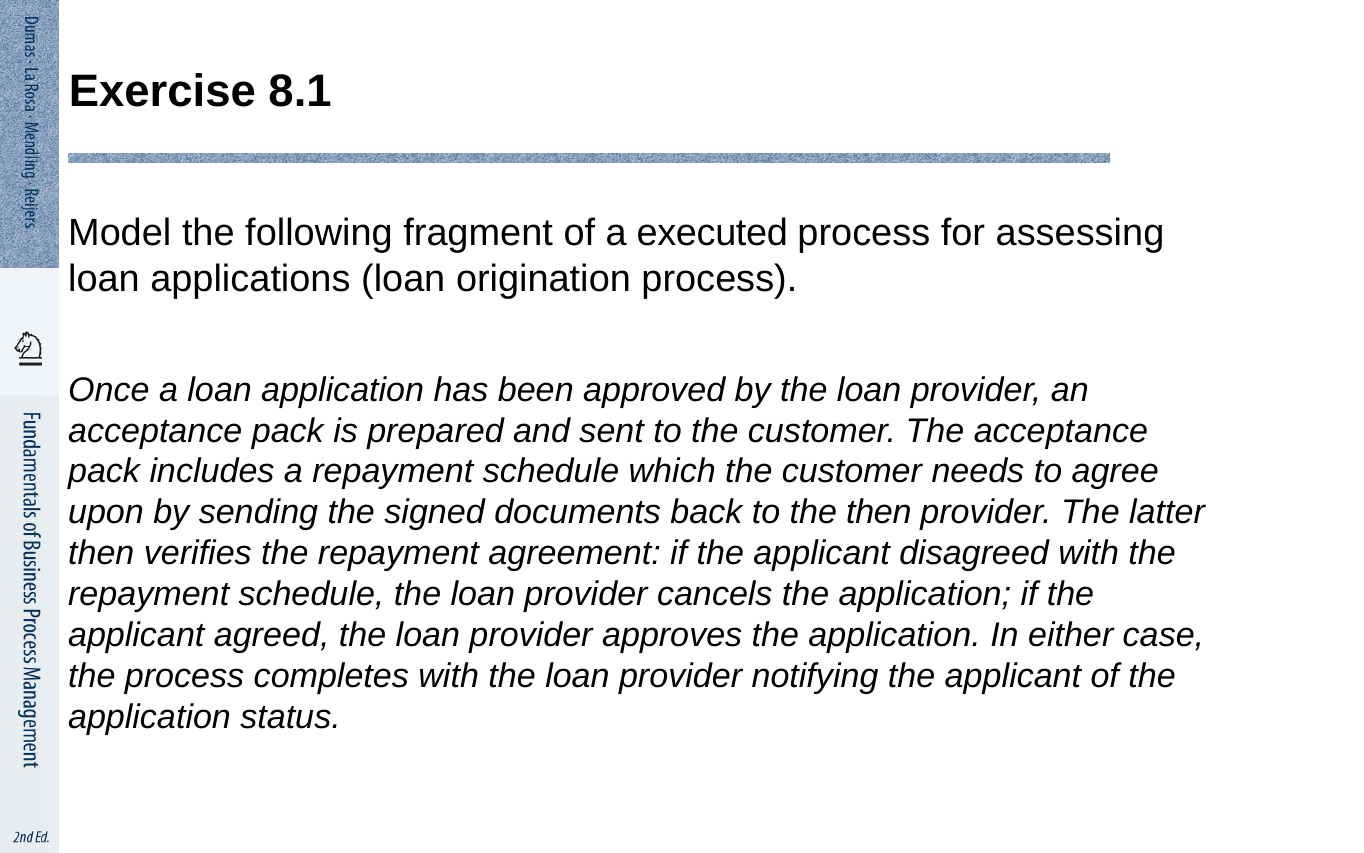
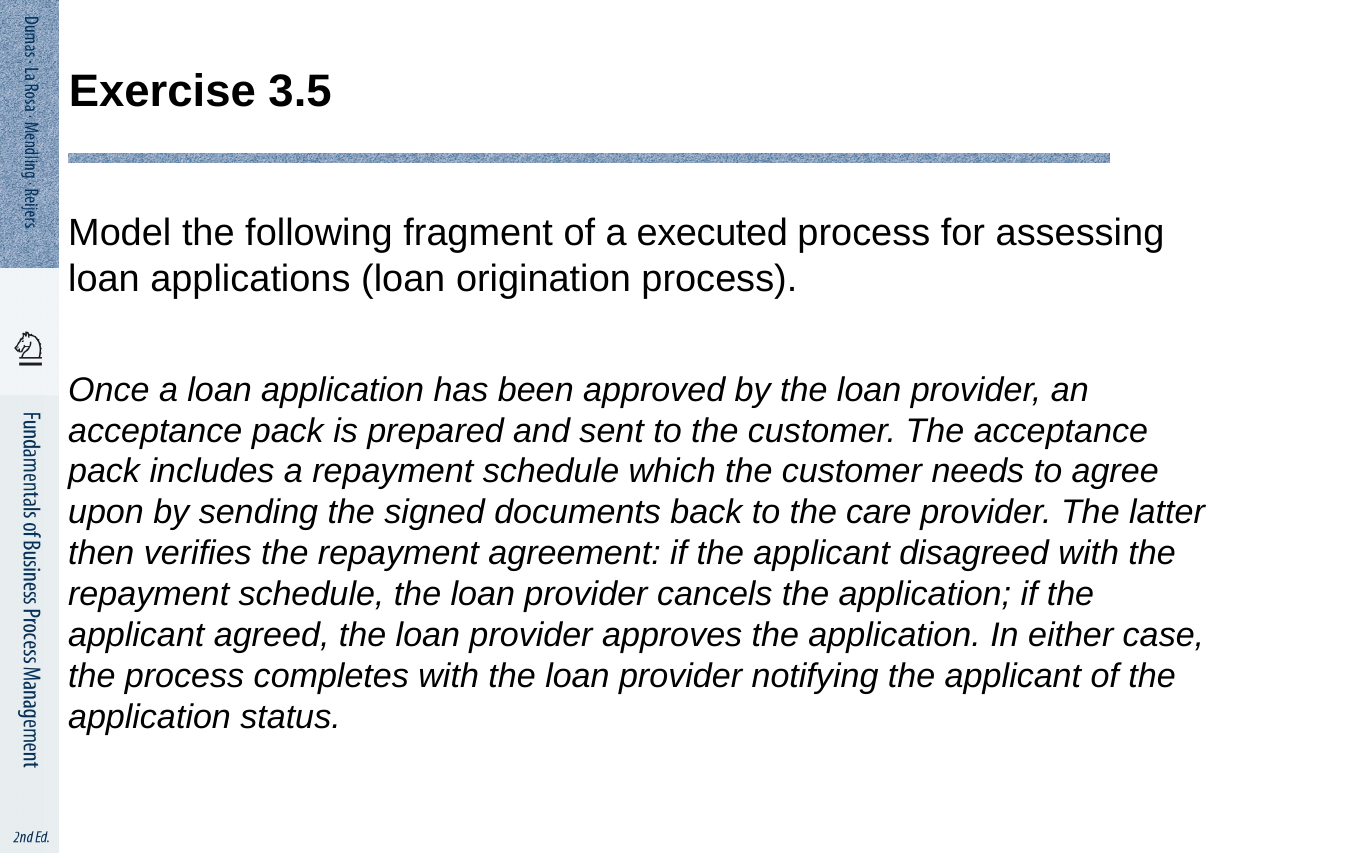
8.1: 8.1 -> 3.5 (300, 91)
the then: then -> care (879, 512)
